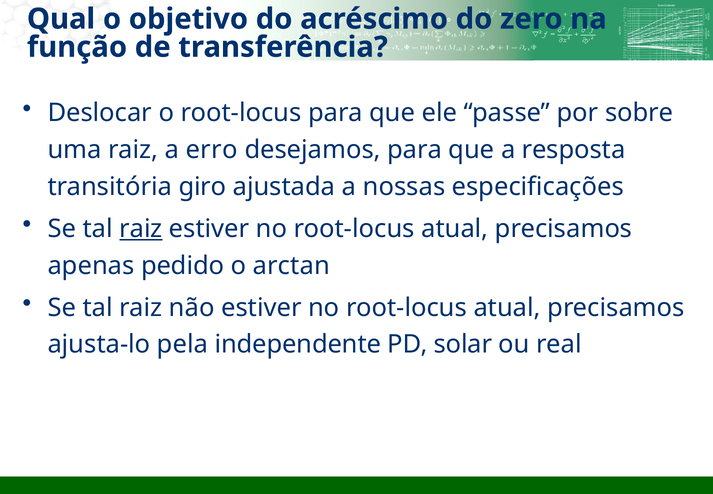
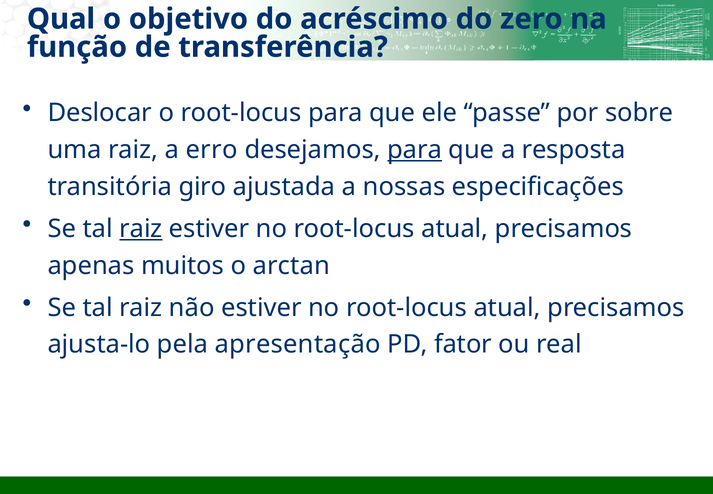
para underline: none -> present (415, 150)
pedido: pedido -> muitos (183, 265)
independente: independente -> apresentação (298, 344)
solar: solar -> fator (463, 344)
